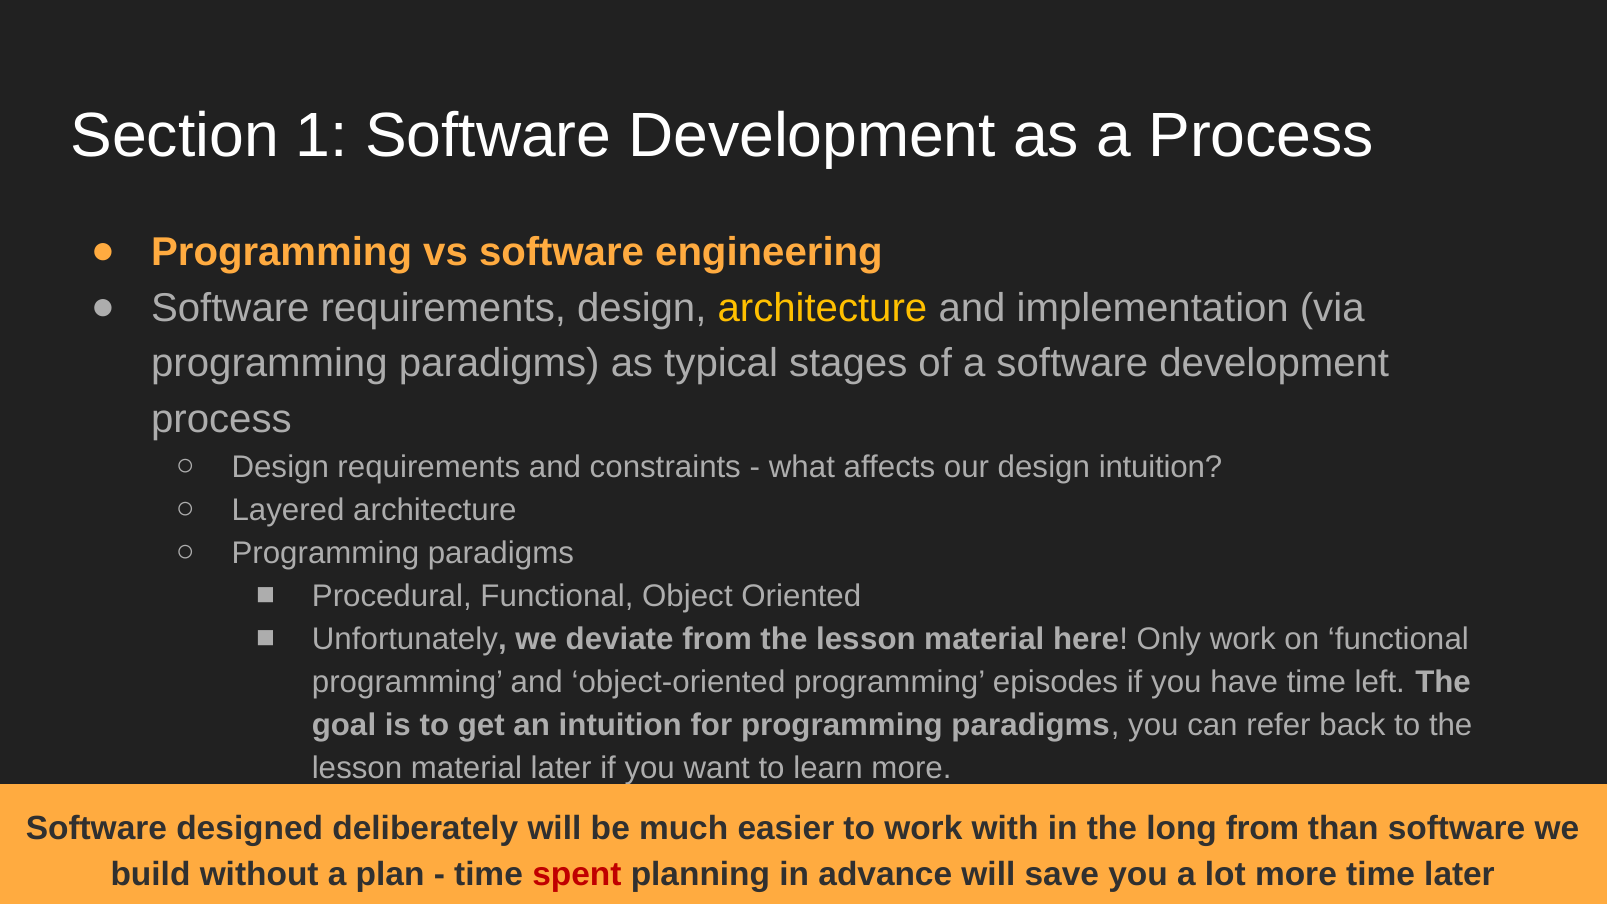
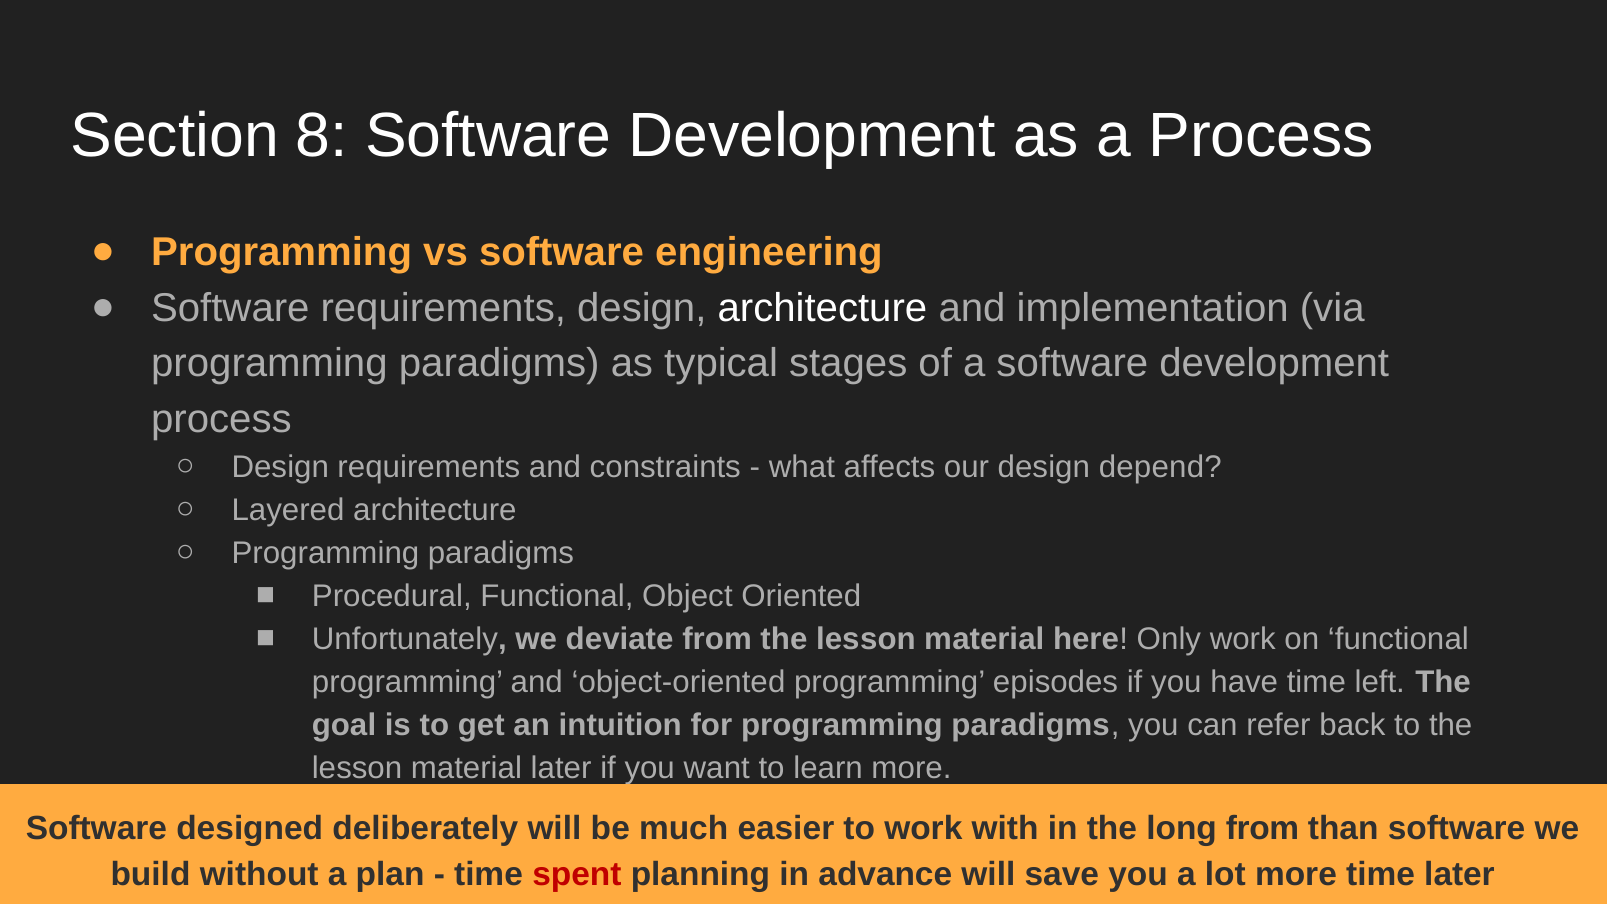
1: 1 -> 8 (322, 136)
architecture colour: yellow -> white (822, 308)
design intuition: intuition -> depend (1160, 467)
